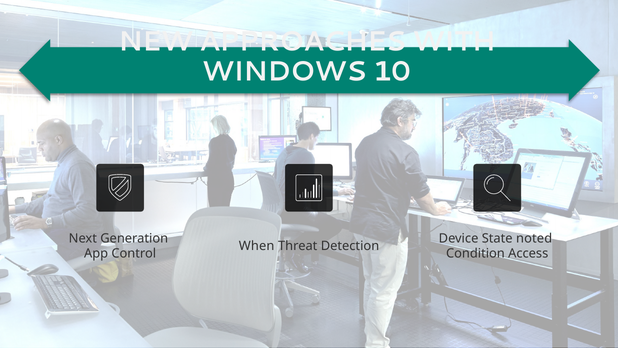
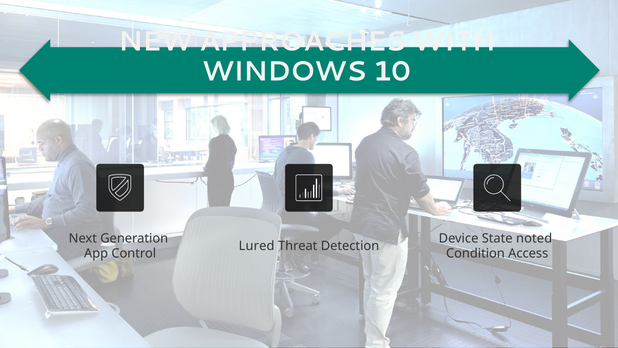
When: When -> Lured (257, 246)
